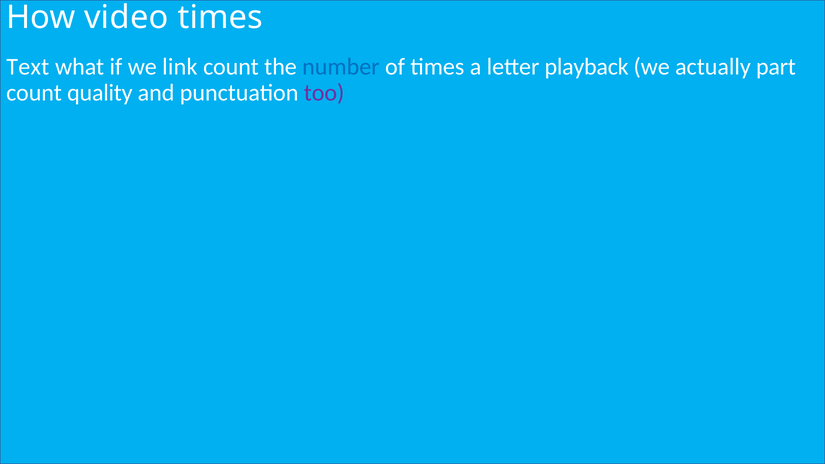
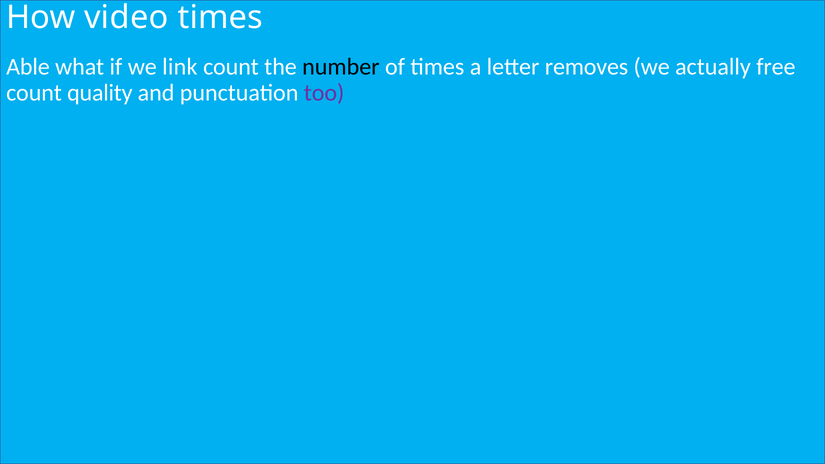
Text: Text -> Able (28, 67)
number colour: blue -> black (341, 67)
playback: playback -> removes (587, 67)
part: part -> free (776, 67)
